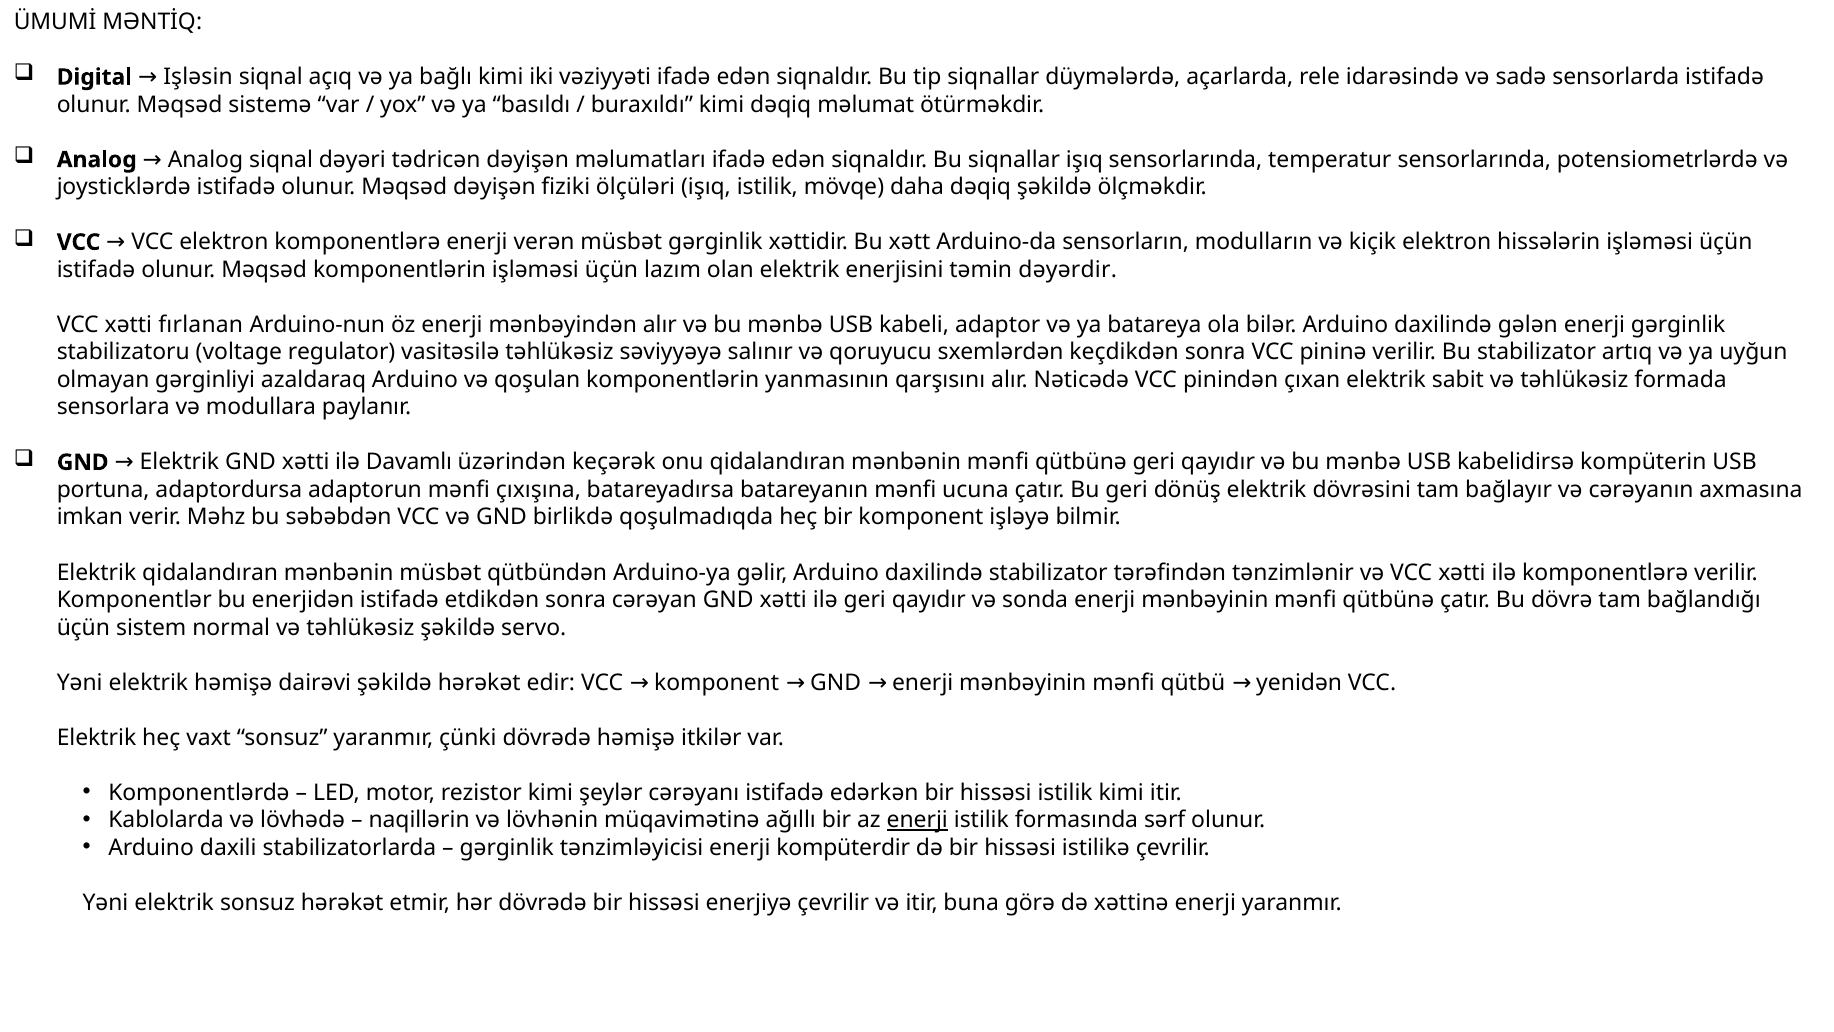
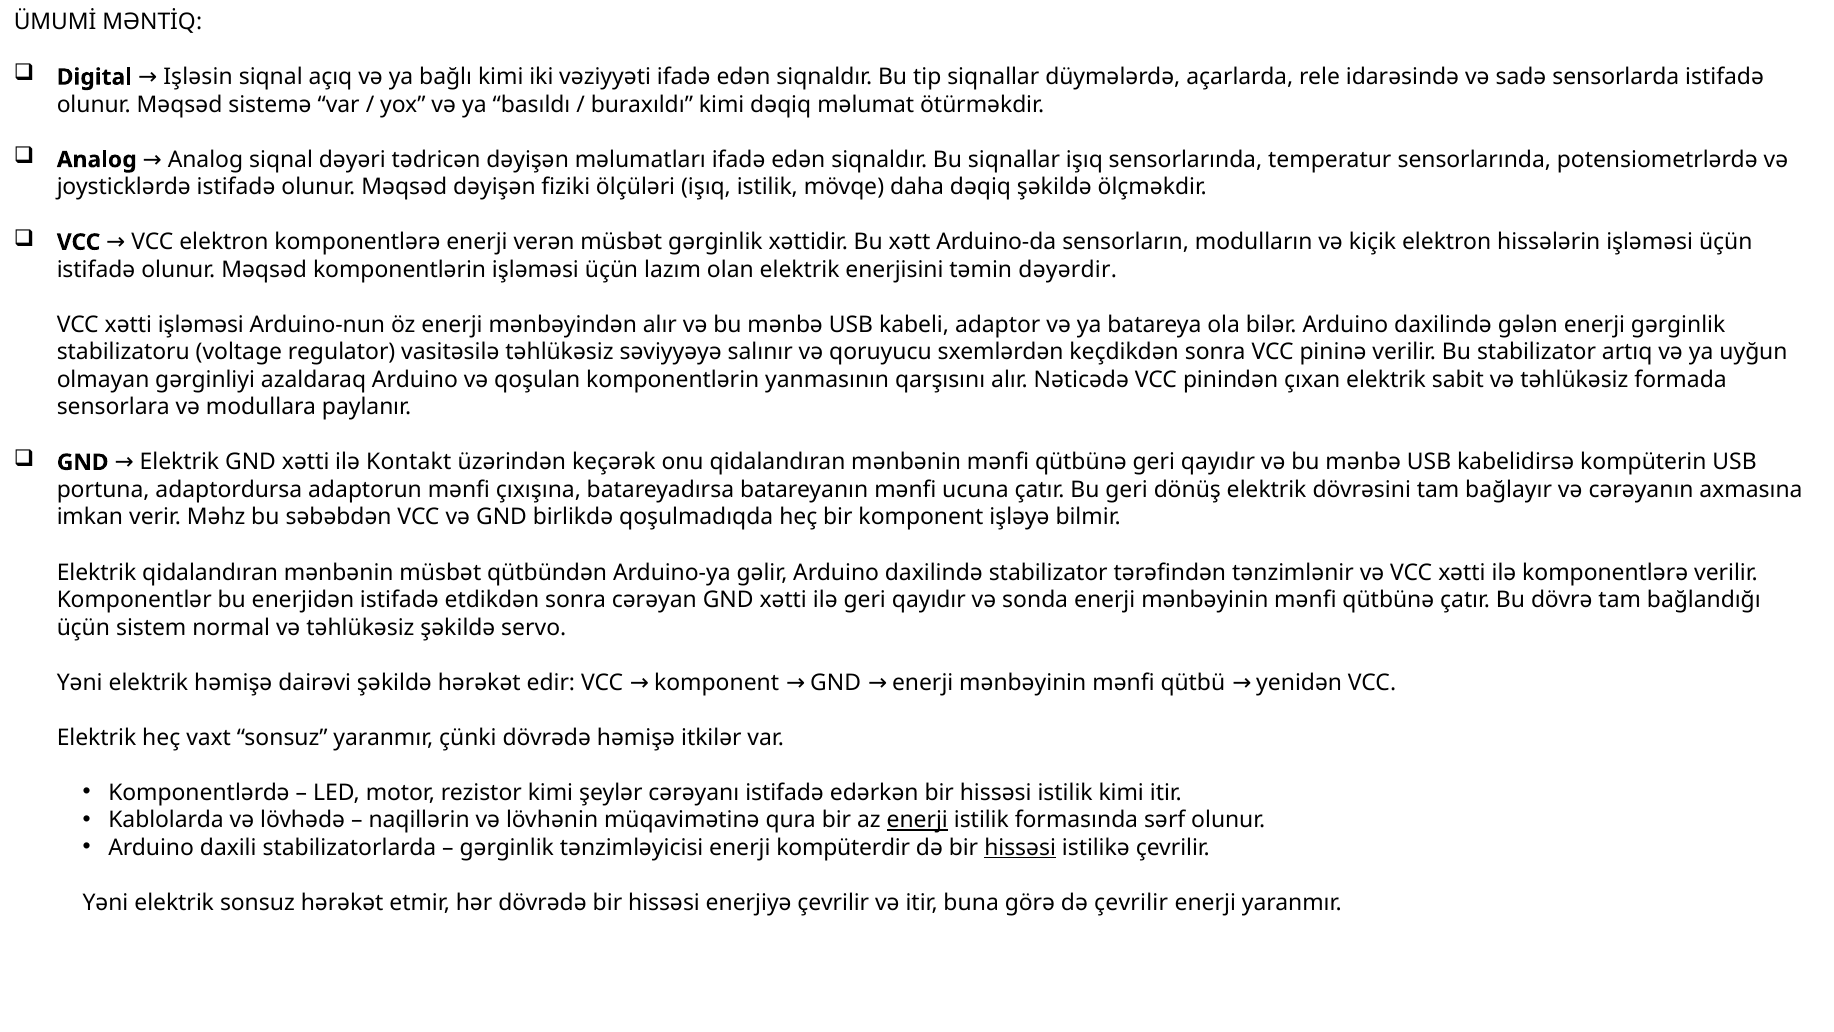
xətti fırlanan: fırlanan -> işləməsi (201, 325)
Davamlı: Davamlı -> Kontakt (409, 462)
ağıllı: ağıllı -> qura (791, 820)
hissəsi underline: none -> present (1020, 847)
də xəttinə: xəttinə -> çevrilir (1131, 902)
